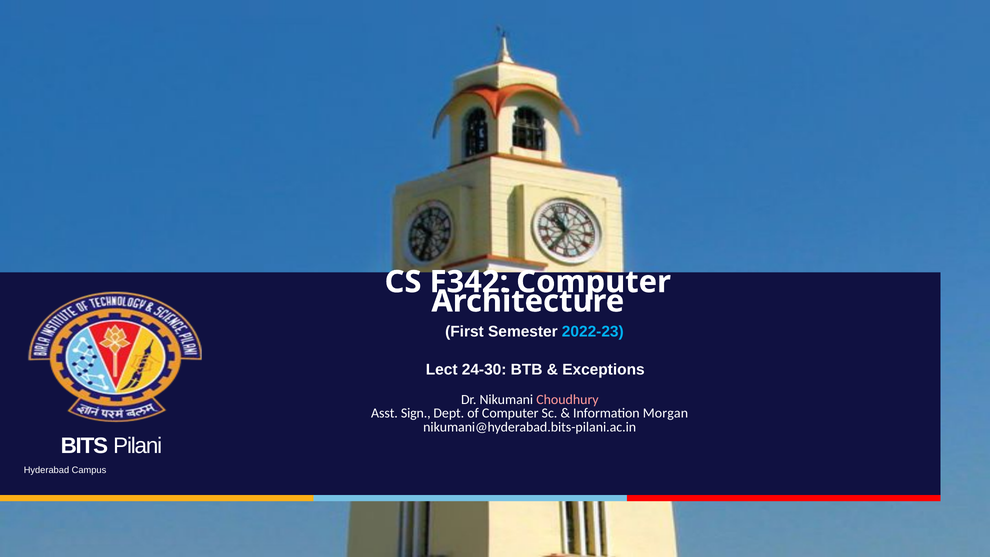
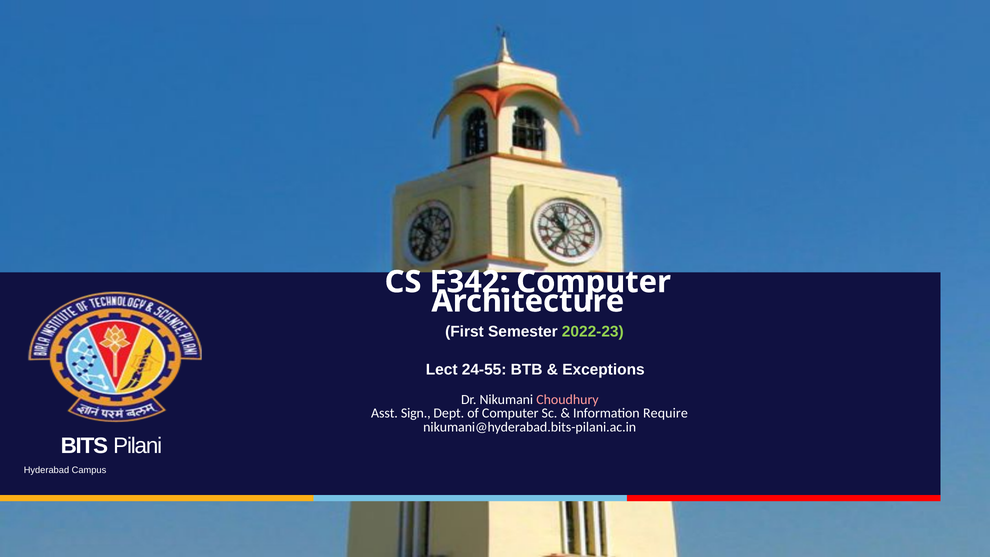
2022-23 colour: light blue -> light green (593, 331)
24-30: 24-30 -> 24-55 (484, 369)
Morgan: Morgan -> Require (665, 413)
